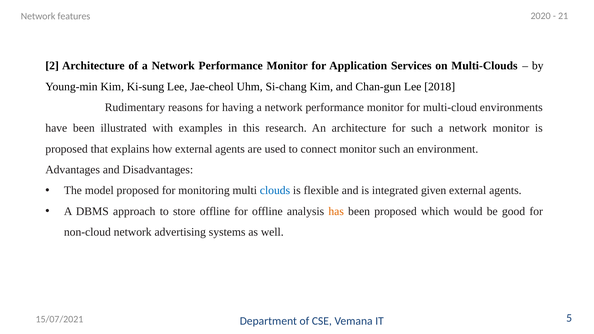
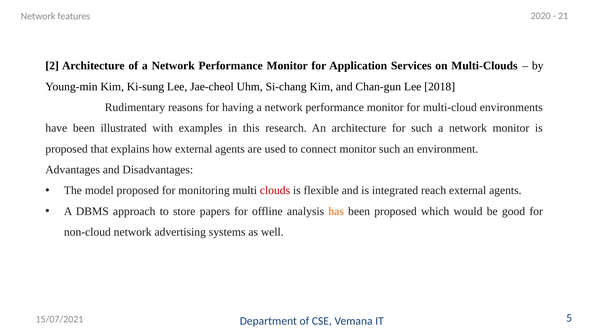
clouds colour: blue -> red (275, 191)
given: given -> reach (434, 191)
store offline: offline -> papers (215, 211)
